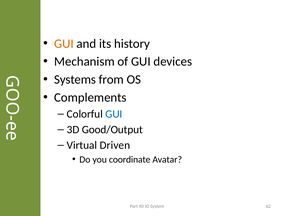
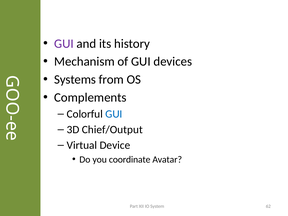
GUI colour: orange -> purple (64, 44)
Good/Output: Good/Output -> Chief/Output (112, 130)
Driven: Driven -> Device (115, 145)
